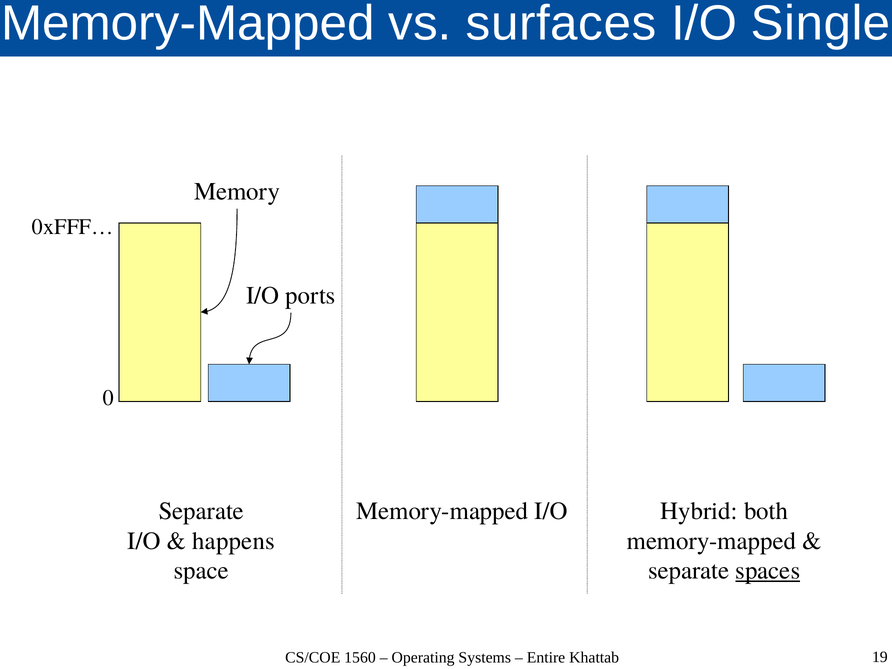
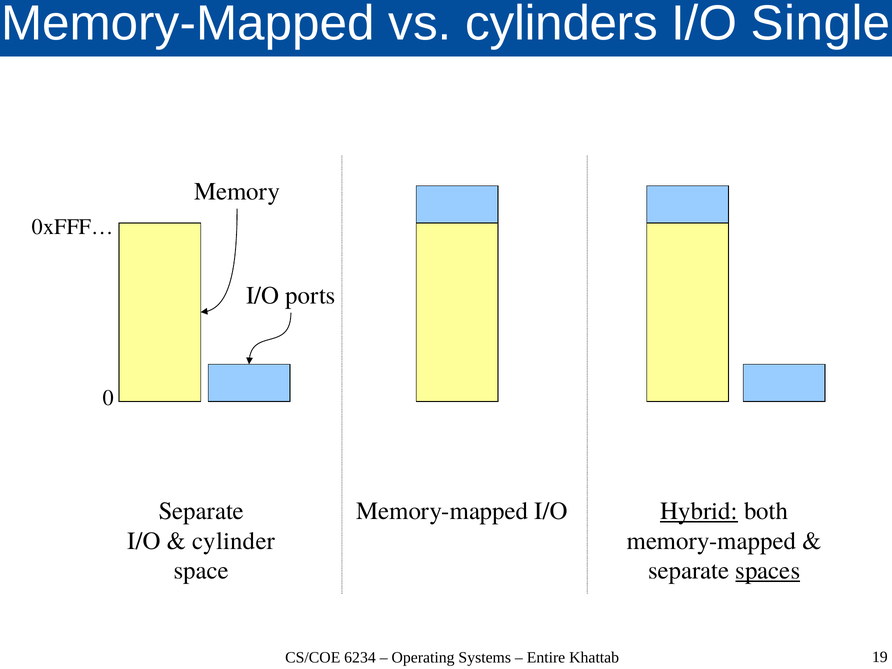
surfaces: surfaces -> cylinders (562, 23)
Hybrid underline: none -> present (699, 511)
happens: happens -> cylinder (234, 541)
1560: 1560 -> 6234 (360, 658)
